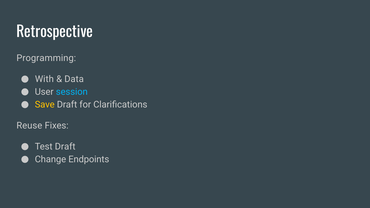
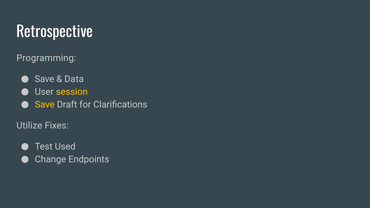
With: With -> Save (44, 79)
session colour: light blue -> yellow (72, 92)
Reuse: Reuse -> Utilize (29, 126)
Test Draft: Draft -> Used (65, 147)
